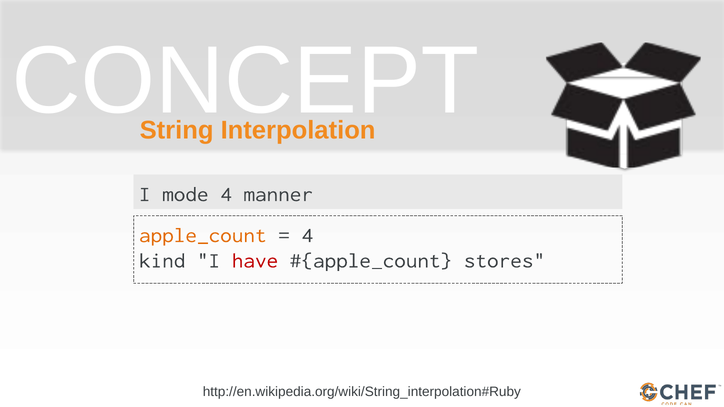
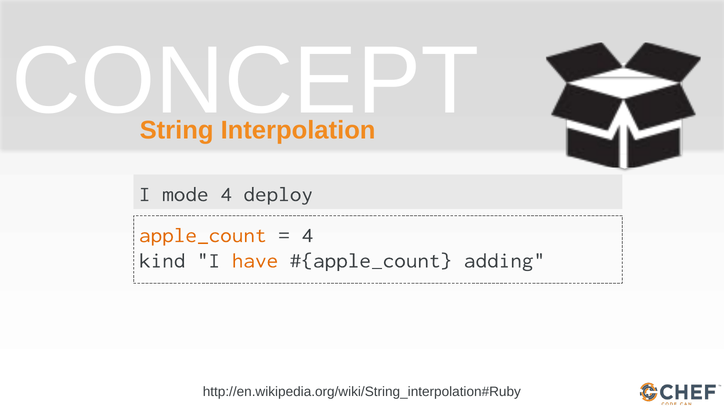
manner: manner -> deploy (278, 194)
have colour: red -> orange (255, 261)
stores: stores -> adding (504, 261)
